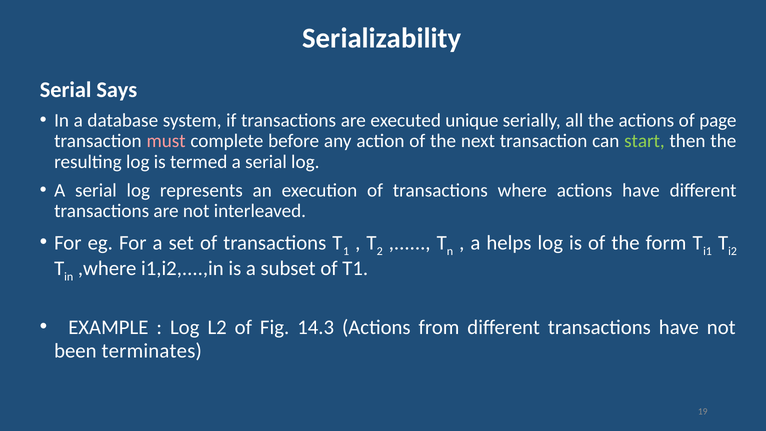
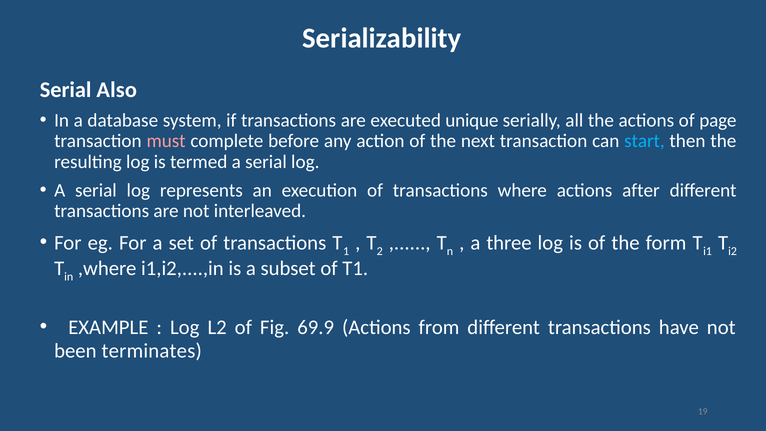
Says: Says -> Also (117, 90)
start colour: light green -> light blue (644, 141)
actions have: have -> after (641, 190)
helps: helps -> three (509, 243)
14.3: 14.3 -> 69.9 (316, 327)
